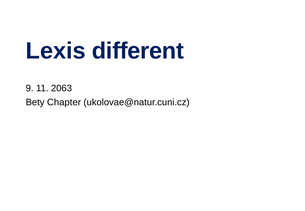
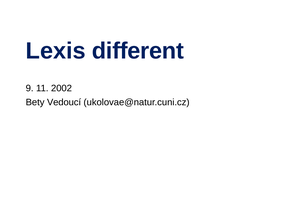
2063: 2063 -> 2002 (61, 88)
Chapter: Chapter -> Vedoucí (64, 102)
